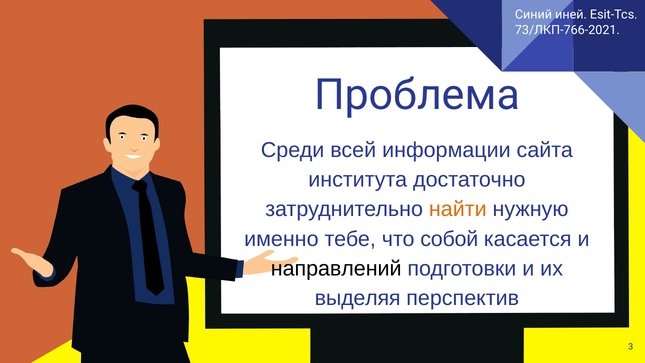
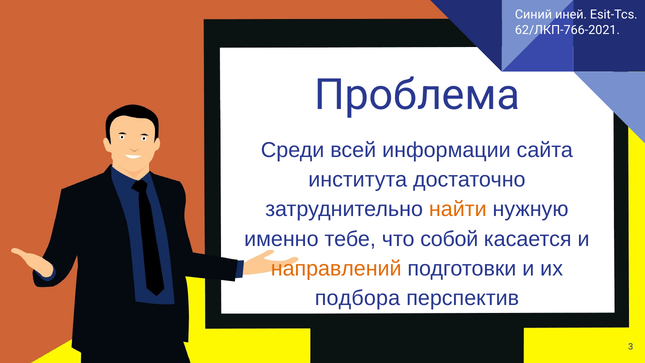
73/ЛКП-766-2021: 73/ЛКП-766-2021 -> 62/ЛКП-766-2021 (567, 30)
направлений colour: black -> orange (336, 269)
выделяя: выделяя -> подбора (357, 298)
